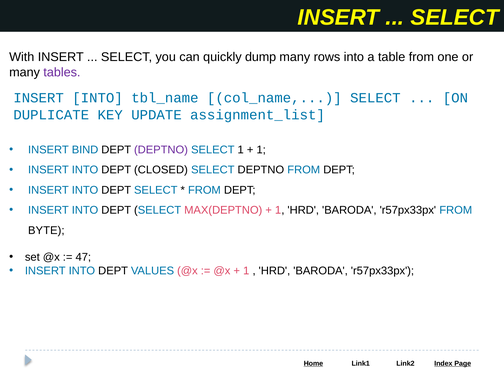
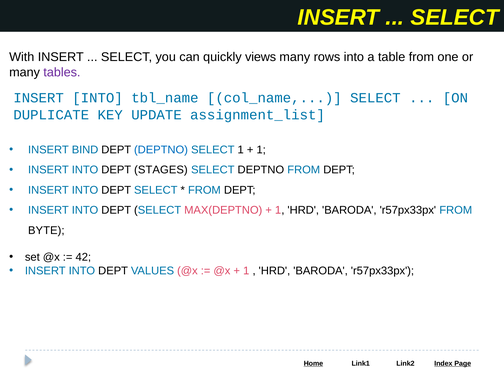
dump: dump -> views (261, 57)
DEPTNO colour: purple -> blue (161, 150)
CLOSED: CLOSED -> STAGES (161, 170)
47: 47 -> 42 (83, 257)
